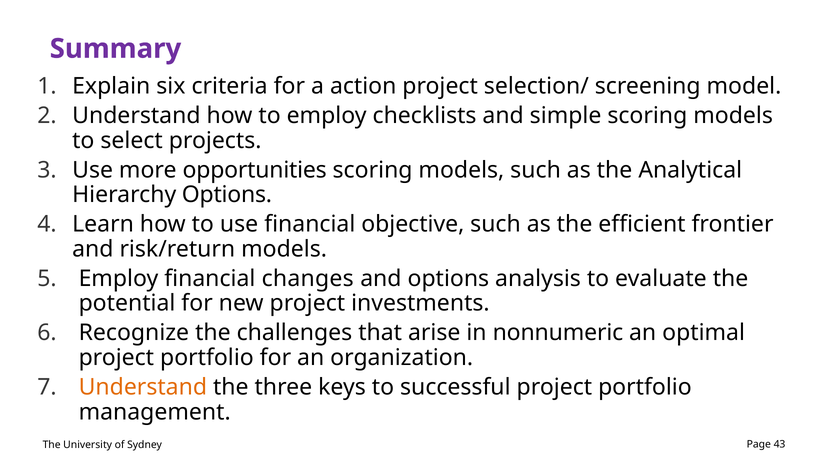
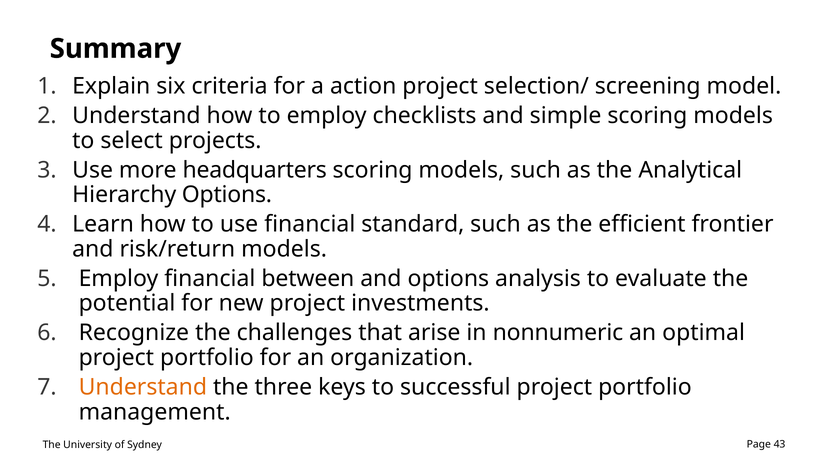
Summary colour: purple -> black (115, 49)
opportunities: opportunities -> headquarters (255, 170)
objective: objective -> standard (413, 224)
changes: changes -> between (308, 278)
